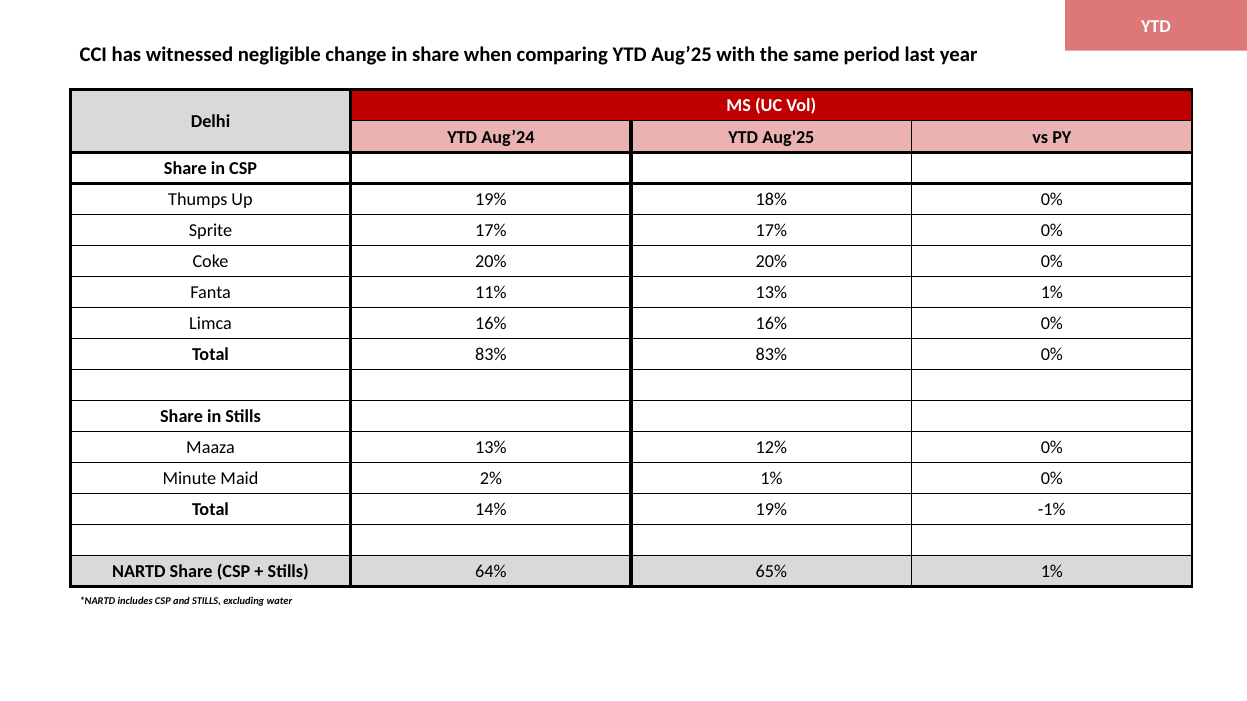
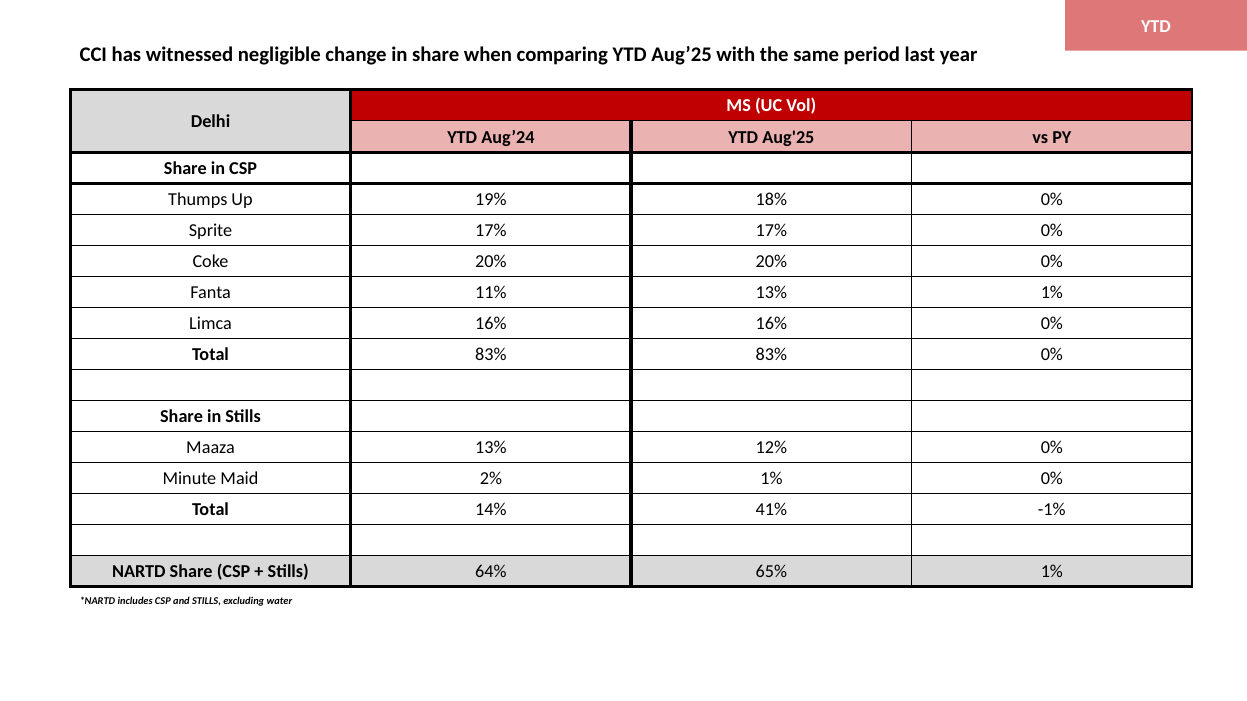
14% 19%: 19% -> 41% (771, 510)
